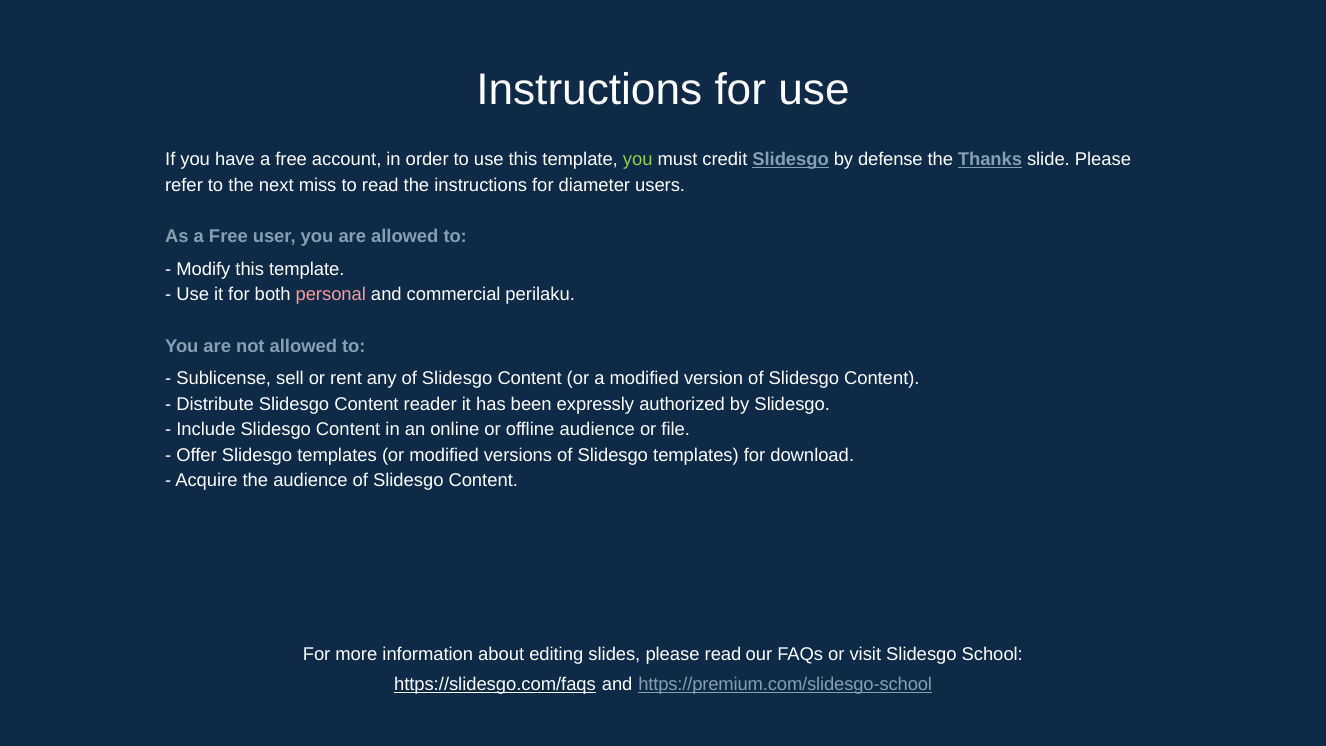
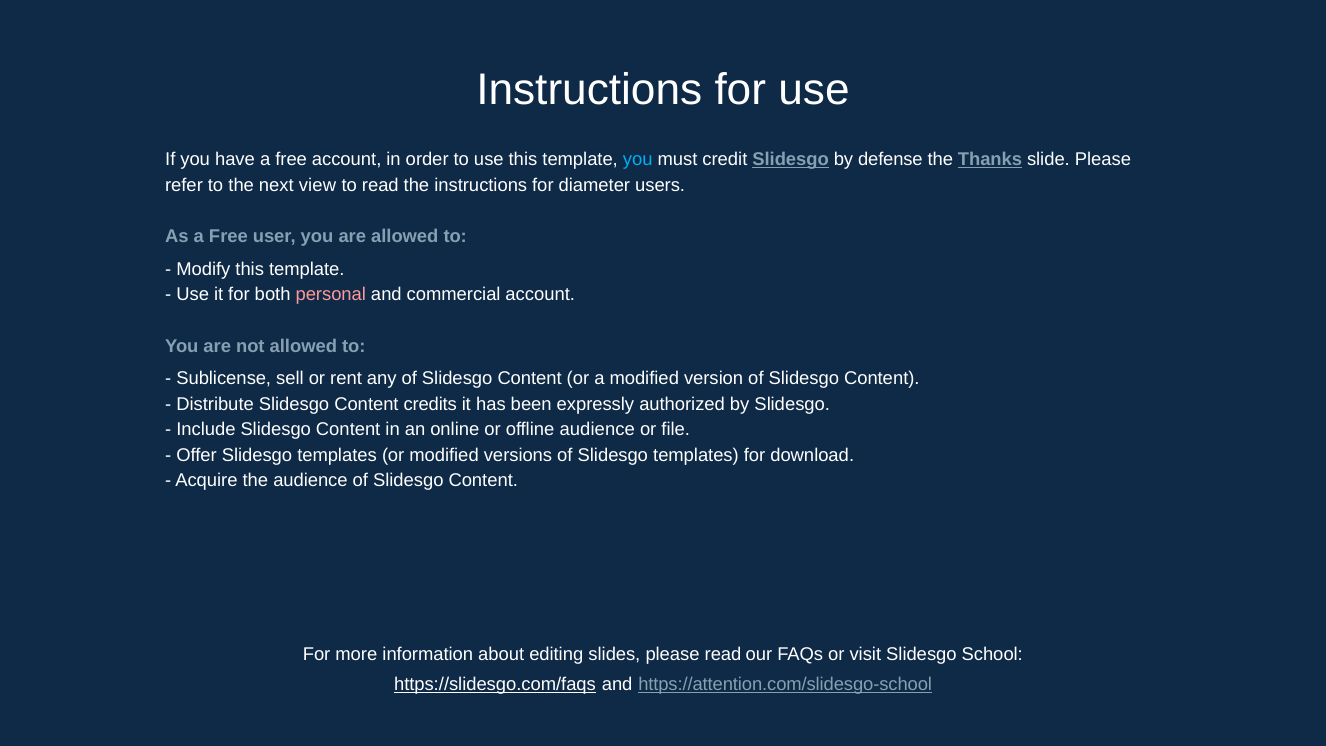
you colour: light green -> light blue (638, 160)
miss: miss -> view (317, 185)
commercial perilaku: perilaku -> account (540, 295)
reader: reader -> credits (430, 404)
https://premium.com/slidesgo-school: https://premium.com/slidesgo-school -> https://attention.com/slidesgo-school (785, 684)
